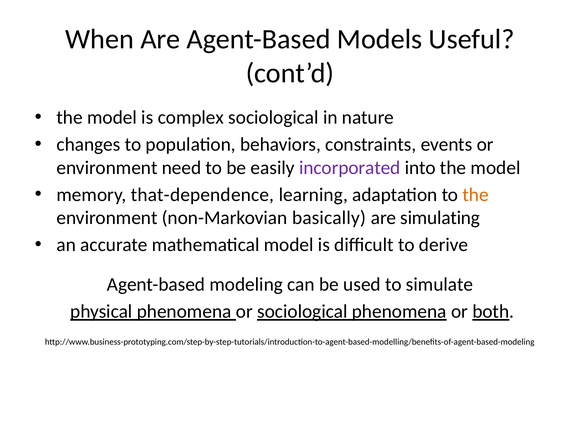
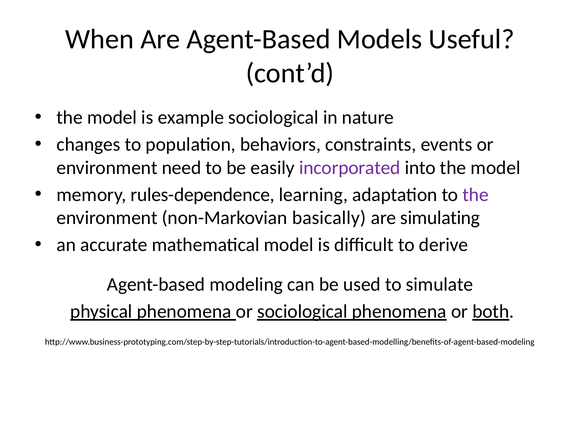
complex: complex -> example (191, 117)
that-dependence: that-dependence -> rules-dependence (203, 195)
the colour: orange -> purple (476, 195)
